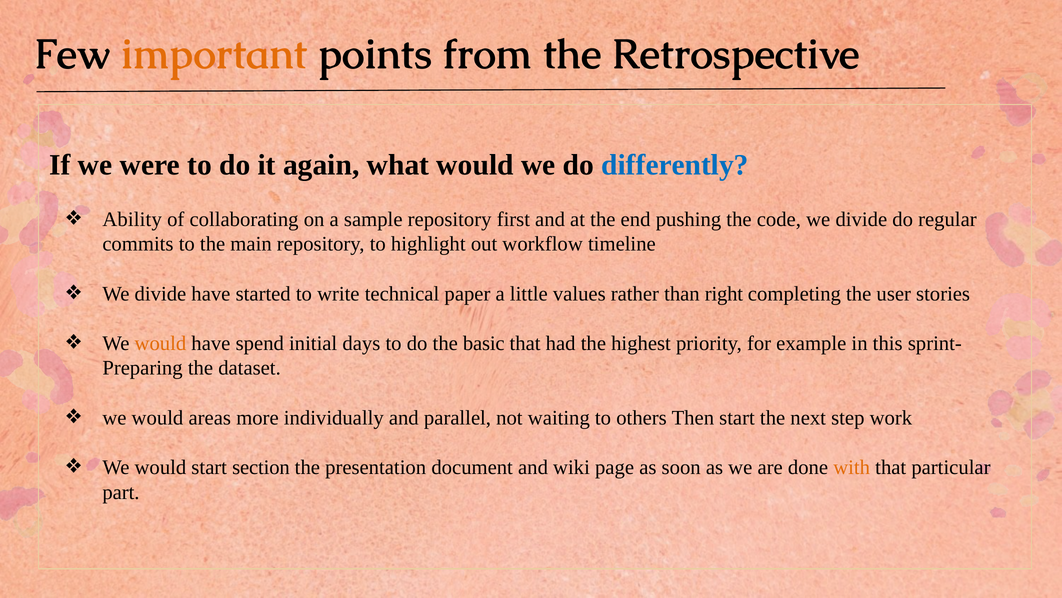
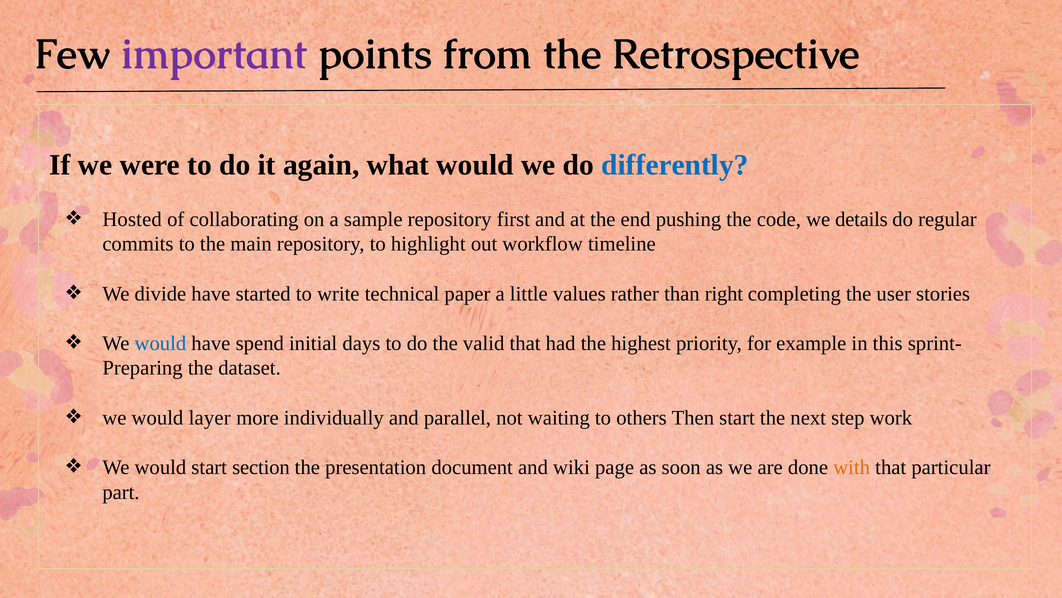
important colour: orange -> purple (214, 55)
Ability: Ability -> Hosted (132, 219)
code we divide: divide -> details (861, 219)
would colour: orange -> blue (160, 343)
basic: basic -> valid (484, 343)
areas: areas -> layer (210, 417)
